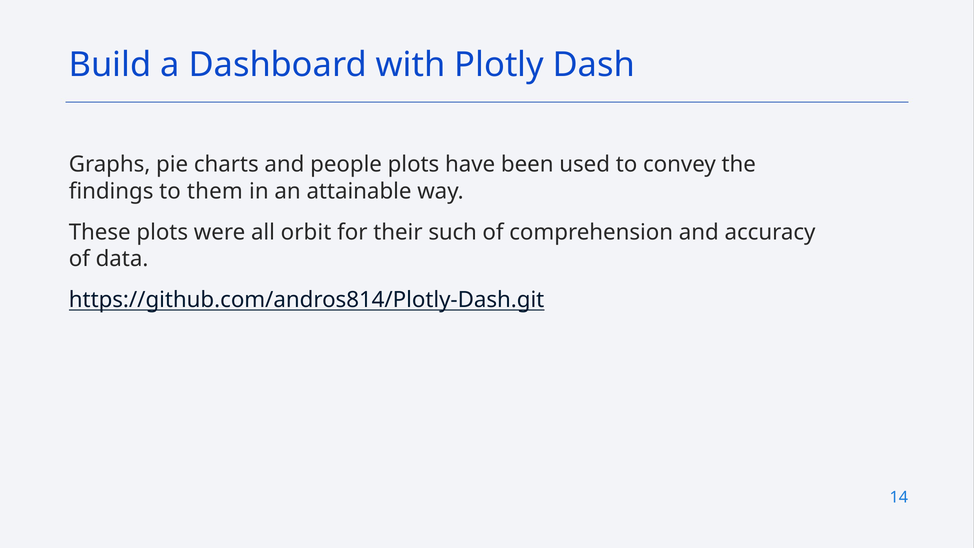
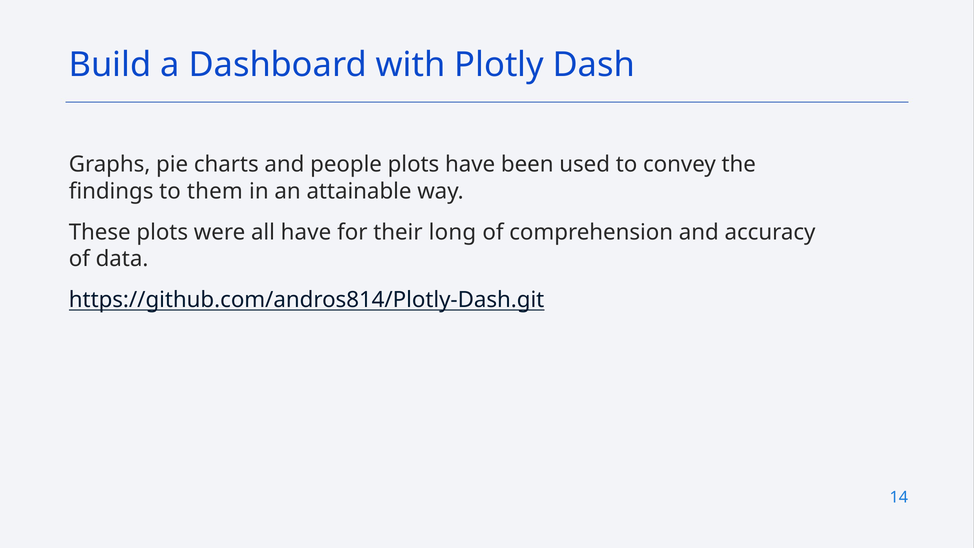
all orbit: orbit -> have (306, 232)
such: such -> long (452, 232)
